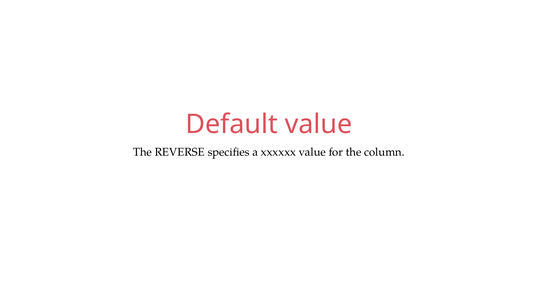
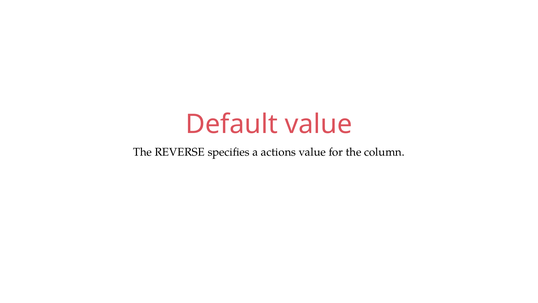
xxxxxx: xxxxxx -> actions (279, 152)
